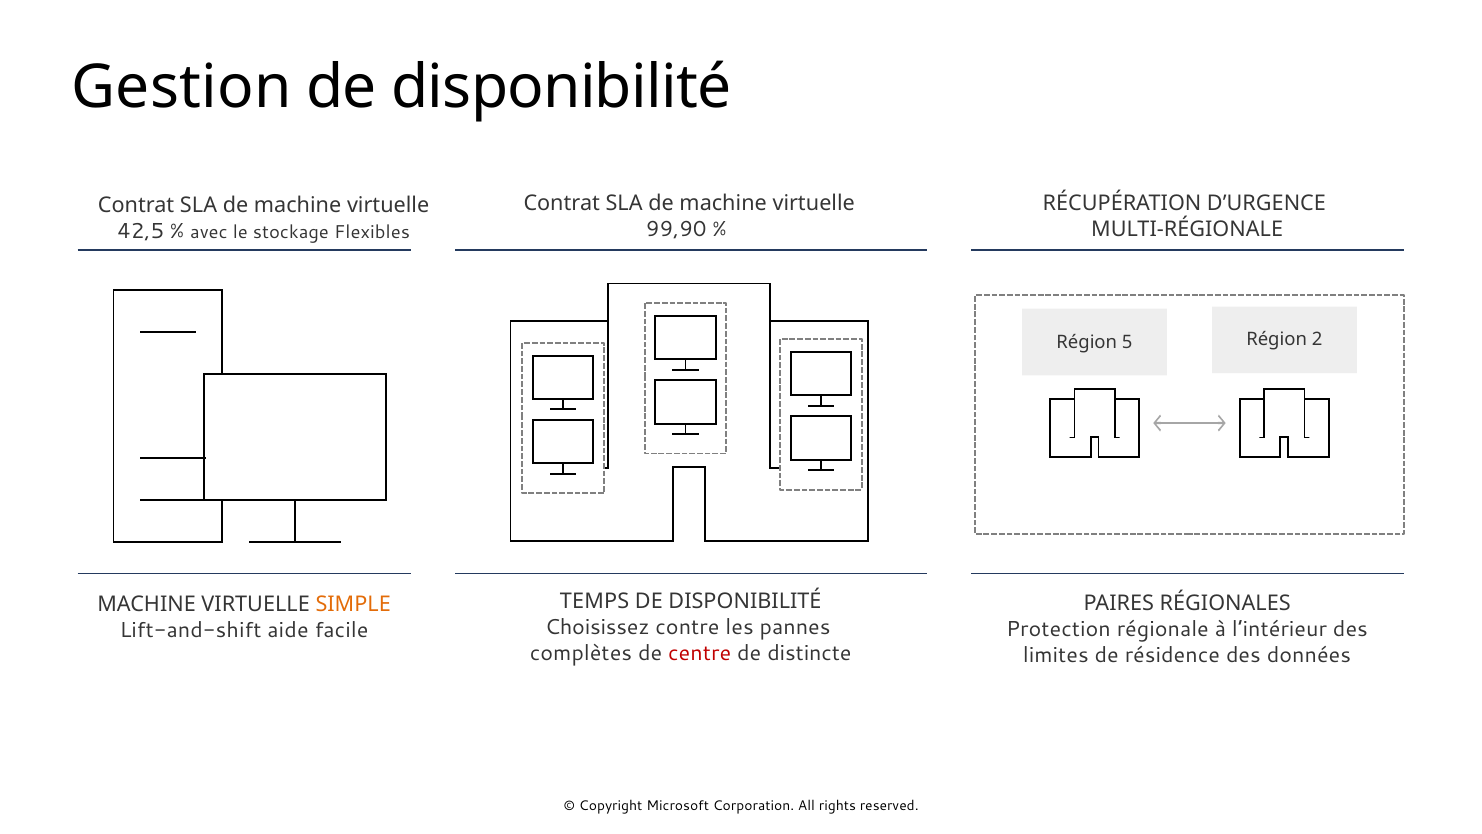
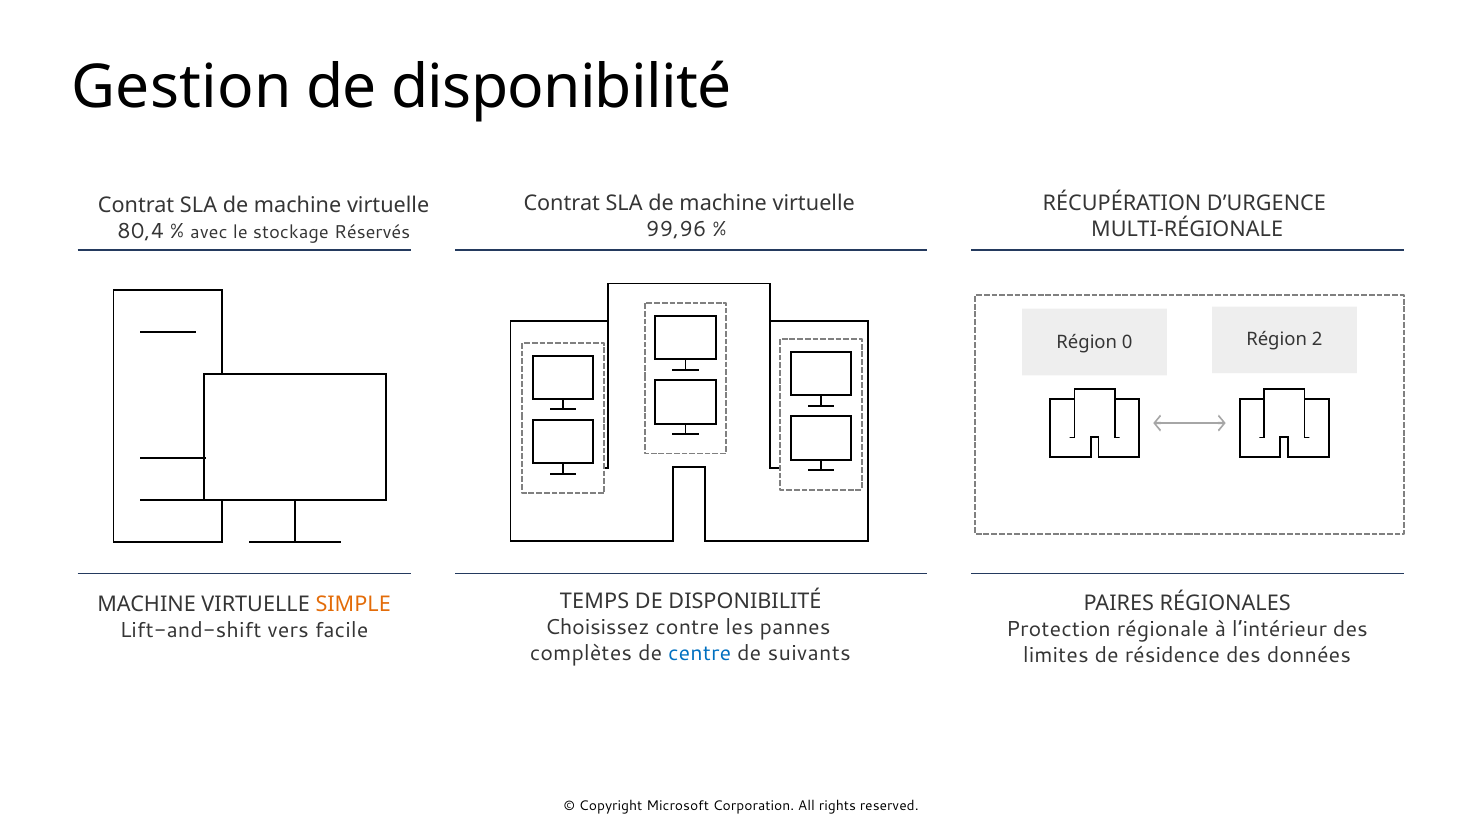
99,90: 99,90 -> 99,96 (676, 229)
42,5: 42,5 -> 80,4 (141, 231)
Flexibles: Flexibles -> Réservés (372, 233)
5: 5 -> 0 (1127, 342)
aide: aide -> vers (288, 630)
centre colour: red -> blue (700, 653)
distincte: distincte -> suivants (809, 653)
